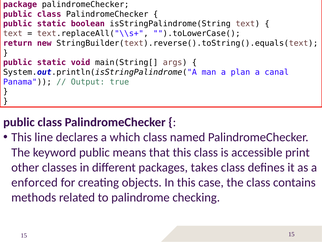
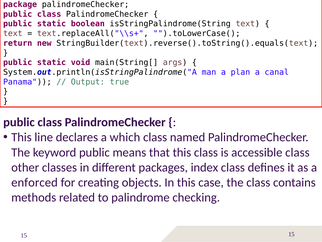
accessible print: print -> class (297, 152)
takes: takes -> index (204, 167)
